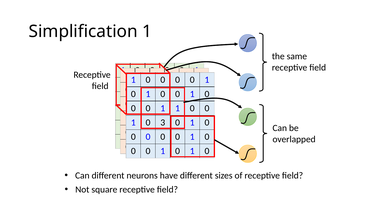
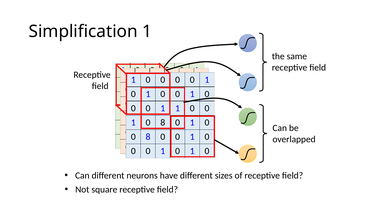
1 0 3: 3 -> 8 (163, 122)
0: 0 -> 8 (148, 137)
